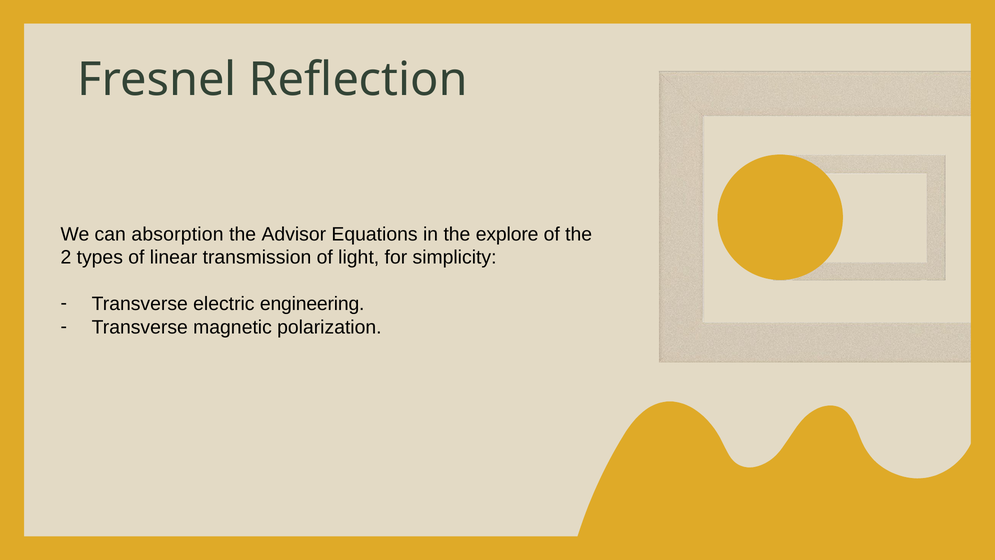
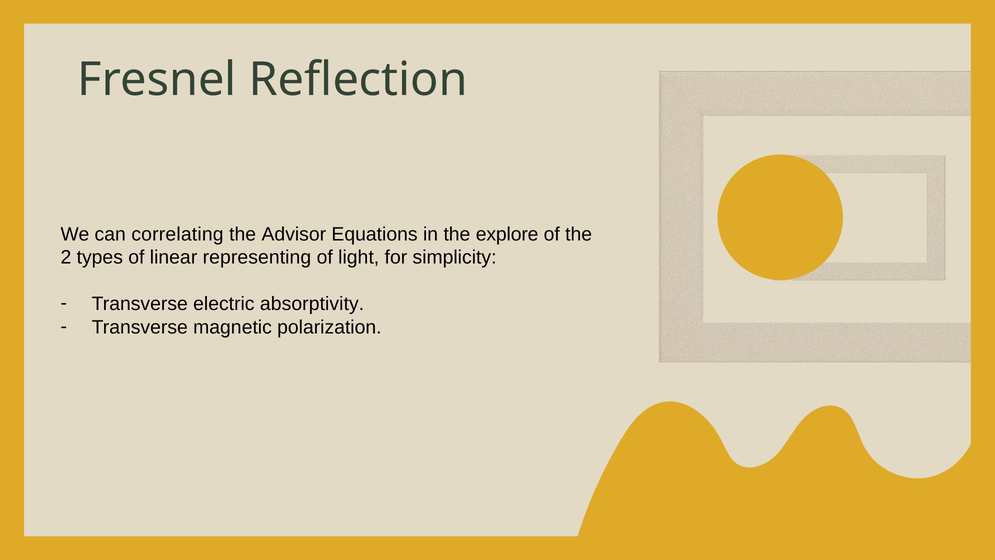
absorption: absorption -> correlating (178, 234)
transmission: transmission -> representing (257, 257)
engineering: engineering -> absorptivity (312, 304)
